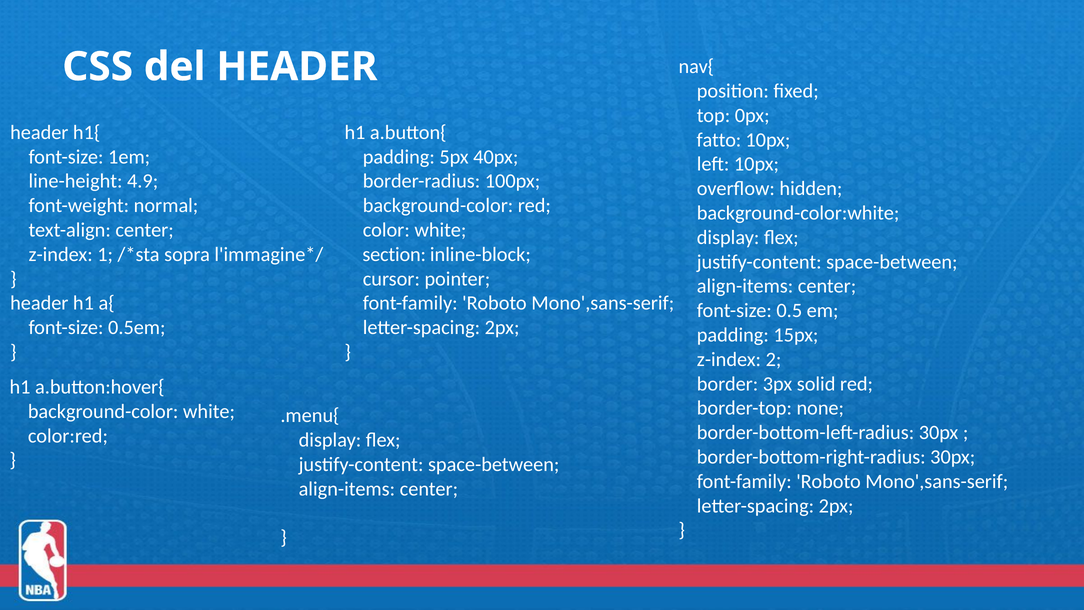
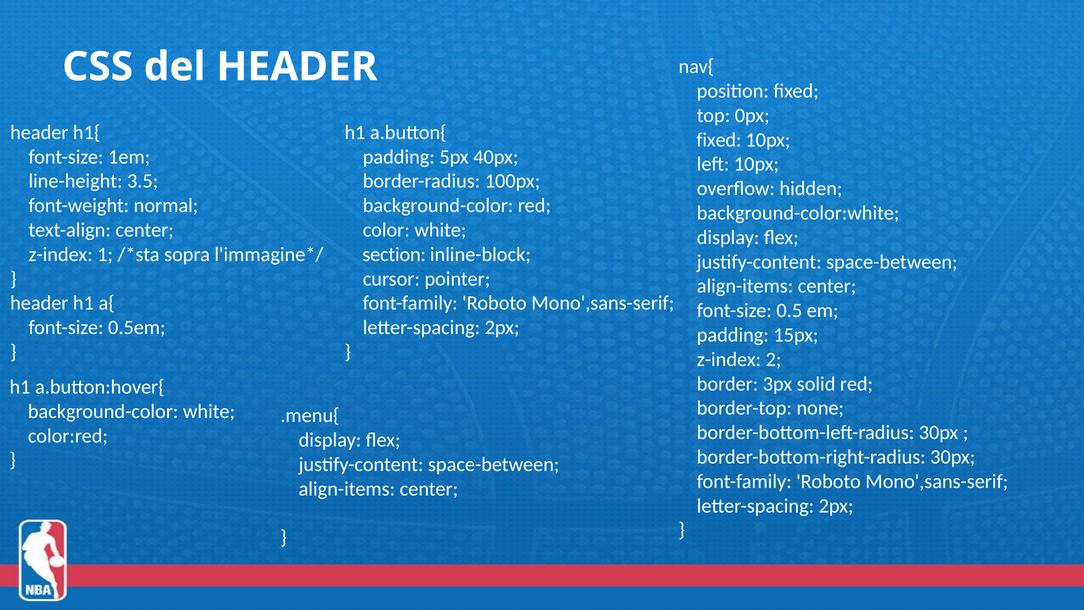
fatto: fatto -> fixed (719, 140)
4.9: 4.9 -> 3.5 (143, 181)
